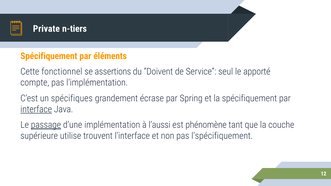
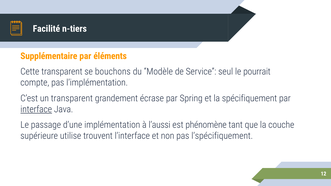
Private: Private -> Facilité (46, 29)
Spécifiquement: Spécifiquement -> Supplémentaire (49, 56)
Cette fonctionnel: fonctionnel -> transparent (62, 72)
assertions: assertions -> bouchons (113, 72)
Doivent: Doivent -> Modèle (158, 72)
apporté: apporté -> pourrait (257, 72)
un spécifiques: spécifiques -> transparent (72, 98)
passage underline: present -> none (46, 125)
